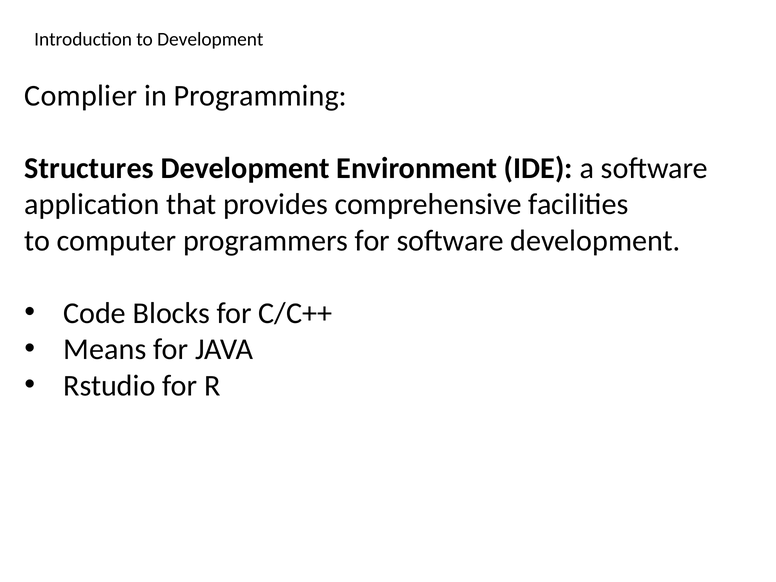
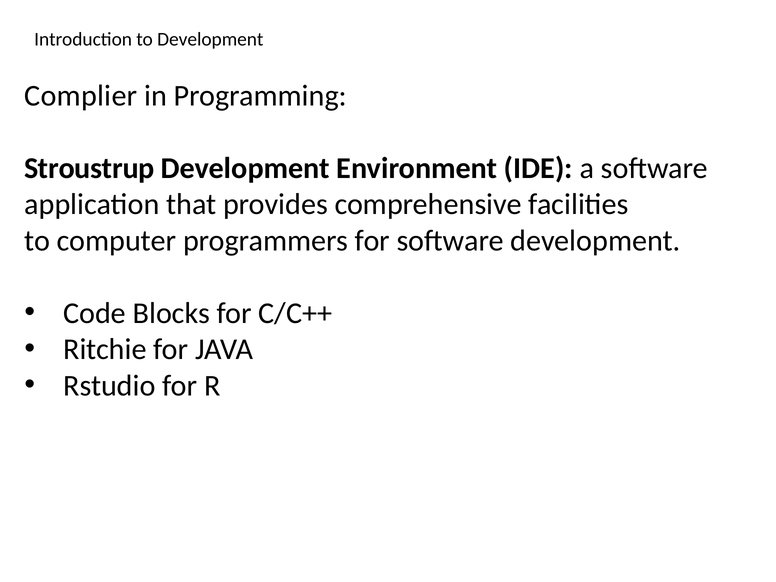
Structures: Structures -> Stroustrup (89, 168)
Means: Means -> Ritchie (105, 349)
